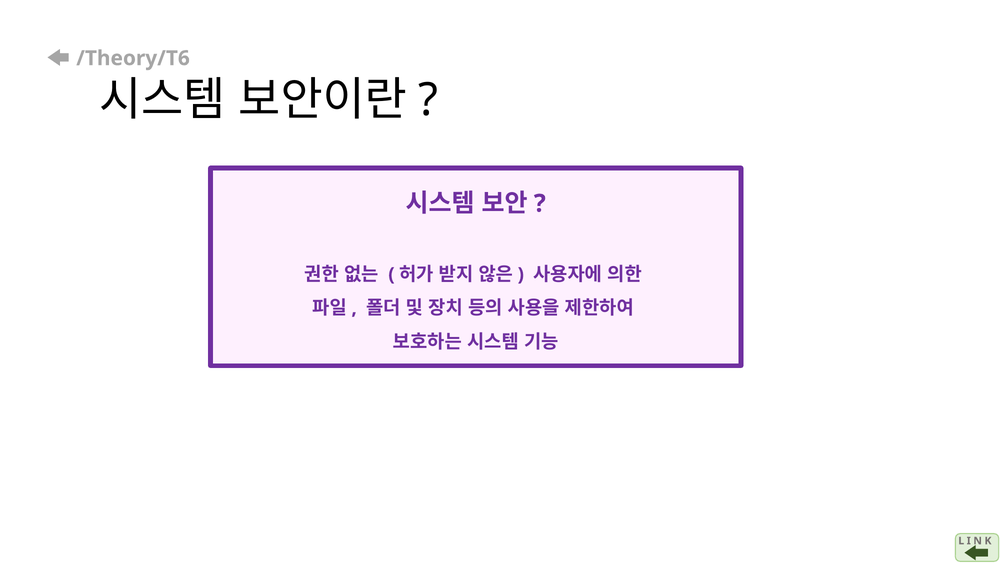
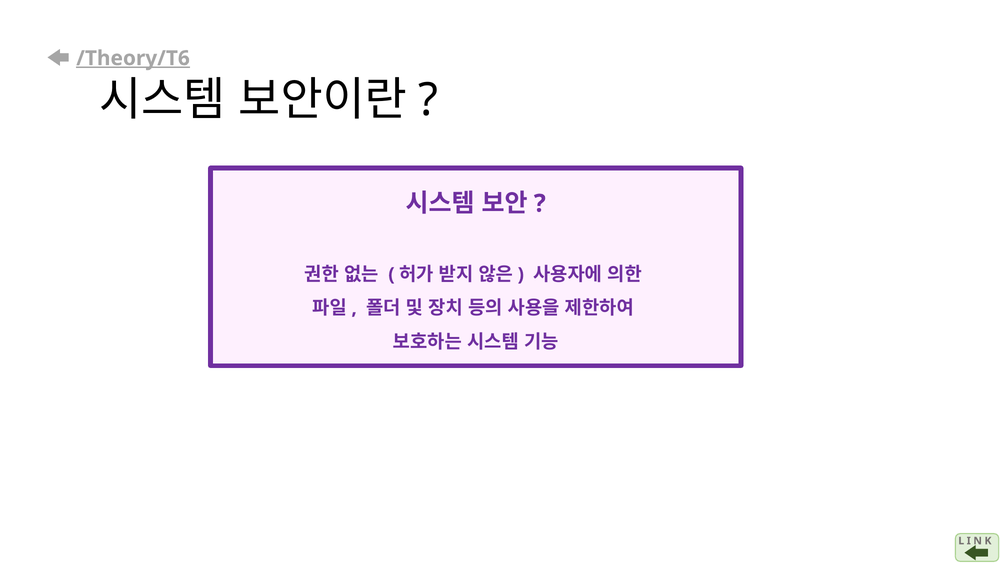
/Theory/T6 underline: none -> present (133, 58)
